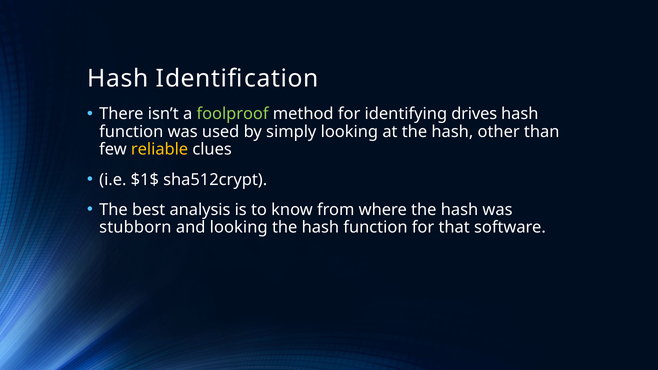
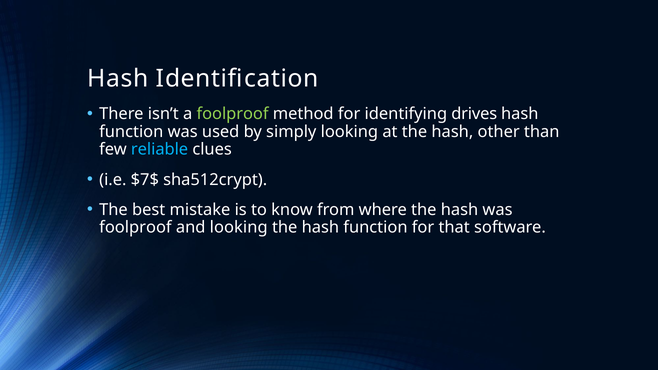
reliable colour: yellow -> light blue (160, 150)
$1$: $1$ -> $7$ (145, 180)
analysis: analysis -> mistake (200, 210)
stubborn: stubborn -> foolproof (135, 228)
